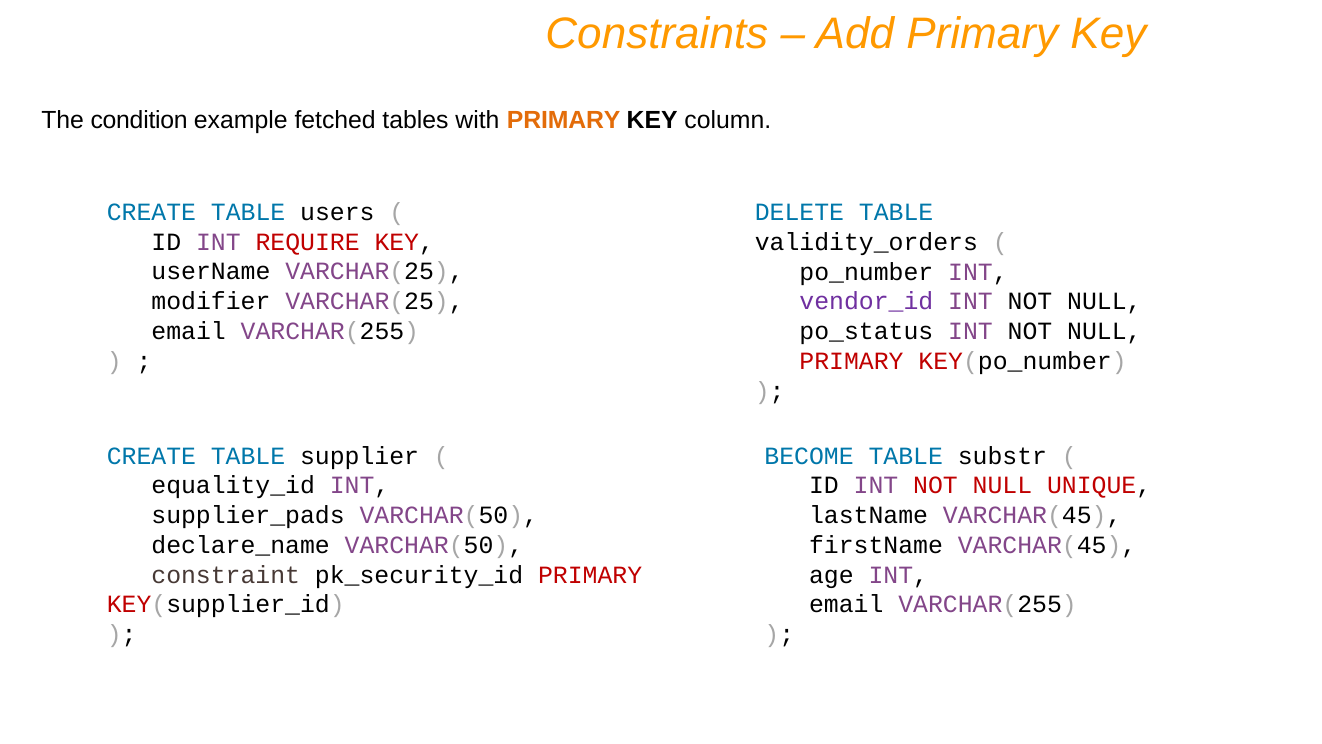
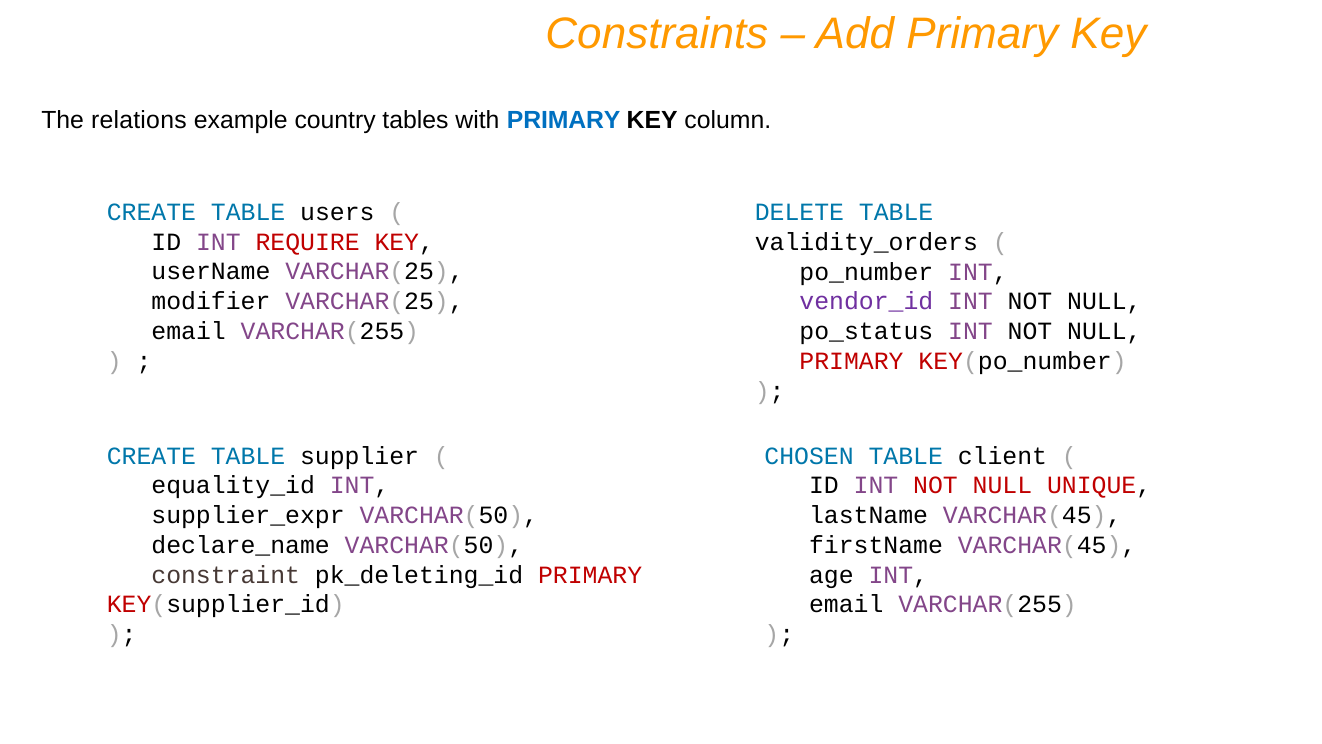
condition: condition -> relations (139, 120)
fetched: fetched -> country (335, 120)
PRIMARY colour: orange -> blue (564, 120)
BECOME: BECOME -> CHOSEN (809, 456)
substr: substr -> client (1002, 456)
supplier_pads: supplier_pads -> supplier_expr (248, 515)
pk_security_id: pk_security_id -> pk_deleting_id (419, 575)
